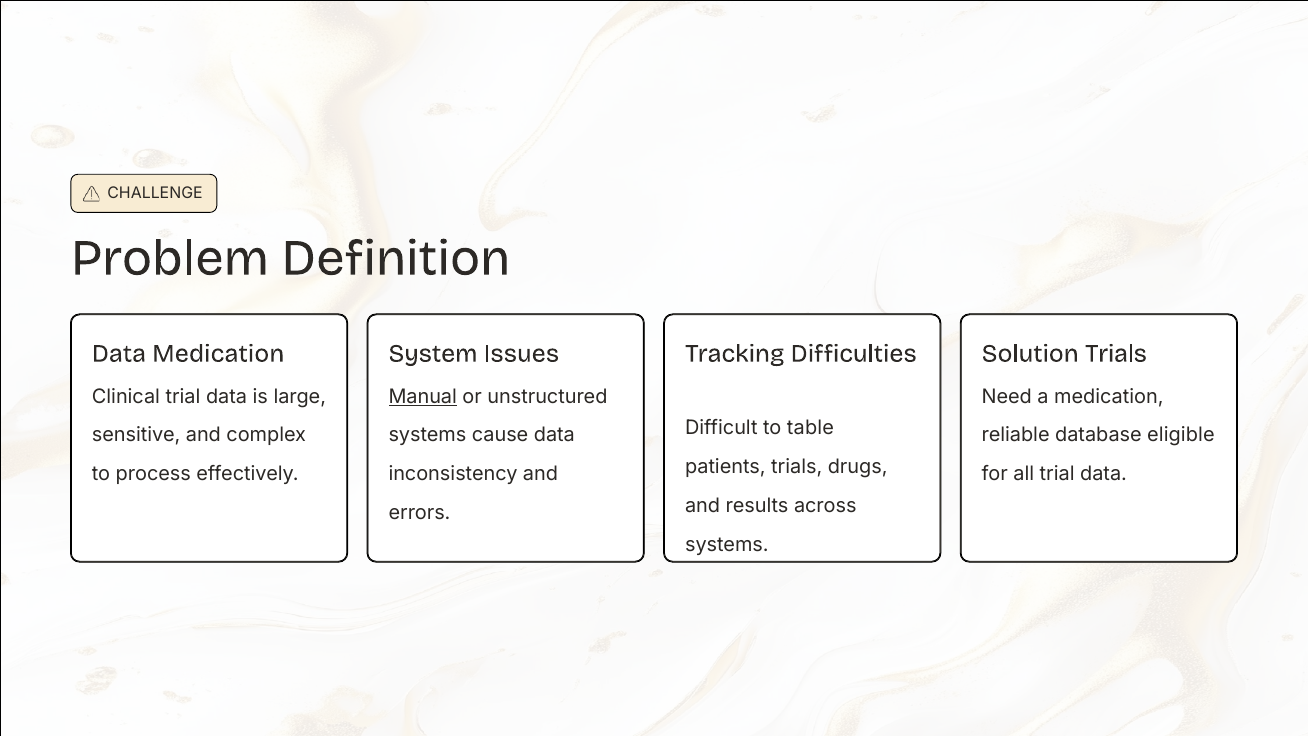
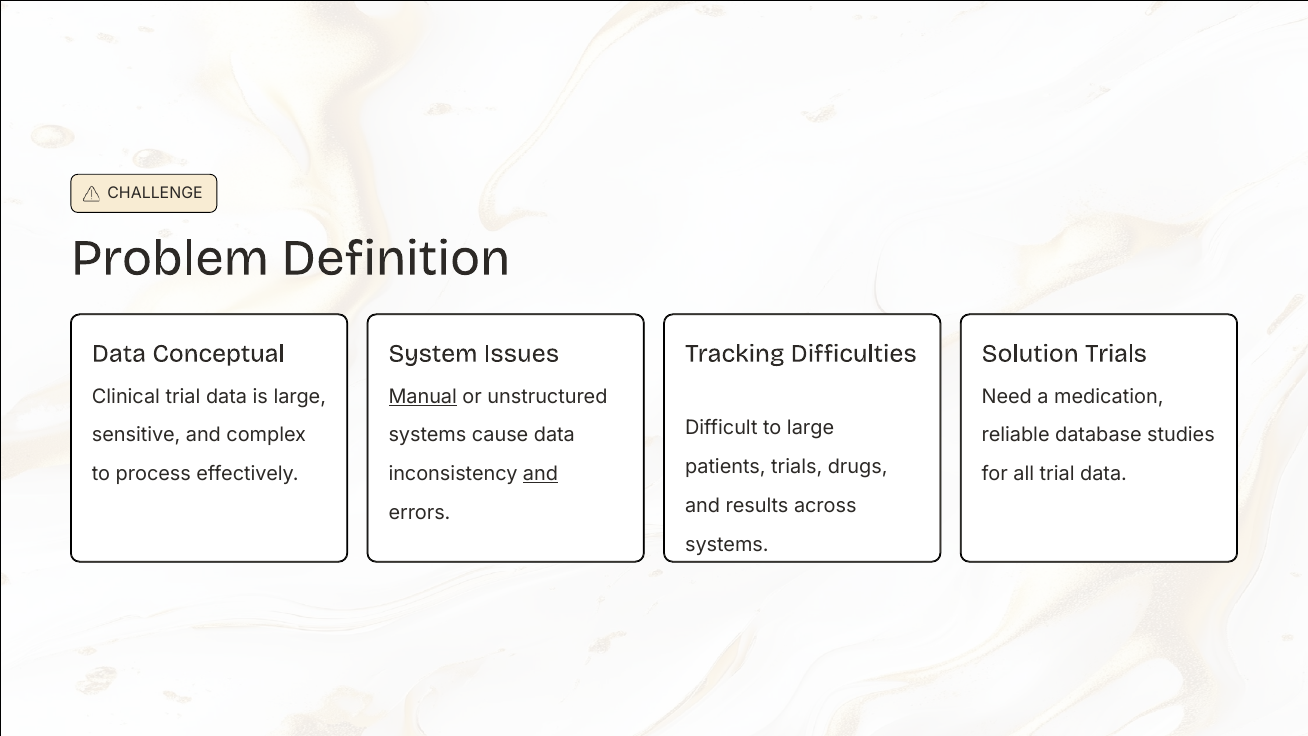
Data Medication: Medication -> Conceptual (218, 353)
to table: table -> large (811, 428)
eligible: eligible -> studies (1181, 435)
and underline: none -> present (541, 474)
